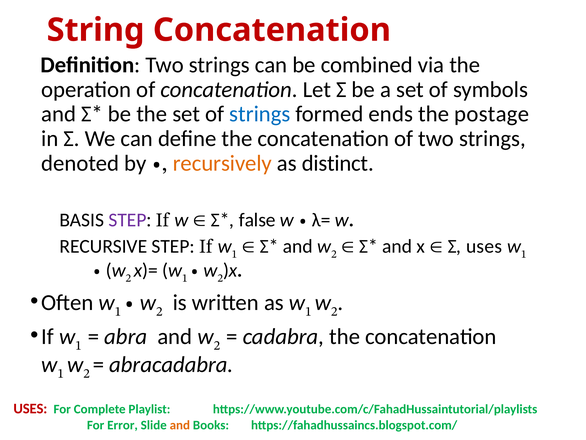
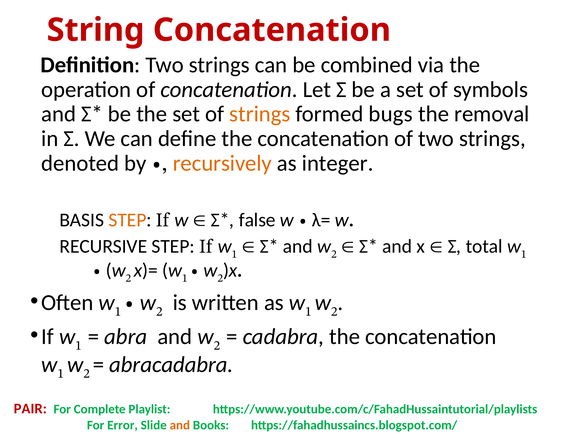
strings colour: blue -> orange (260, 114)
ends: ends -> bugs (391, 114)
postage: postage -> removal (492, 114)
distinct: distinct -> integer (338, 163)
STEP colour: purple -> orange (127, 220)
Σ uses: uses -> total (484, 246)
USES: USES -> PAIR (30, 408)
